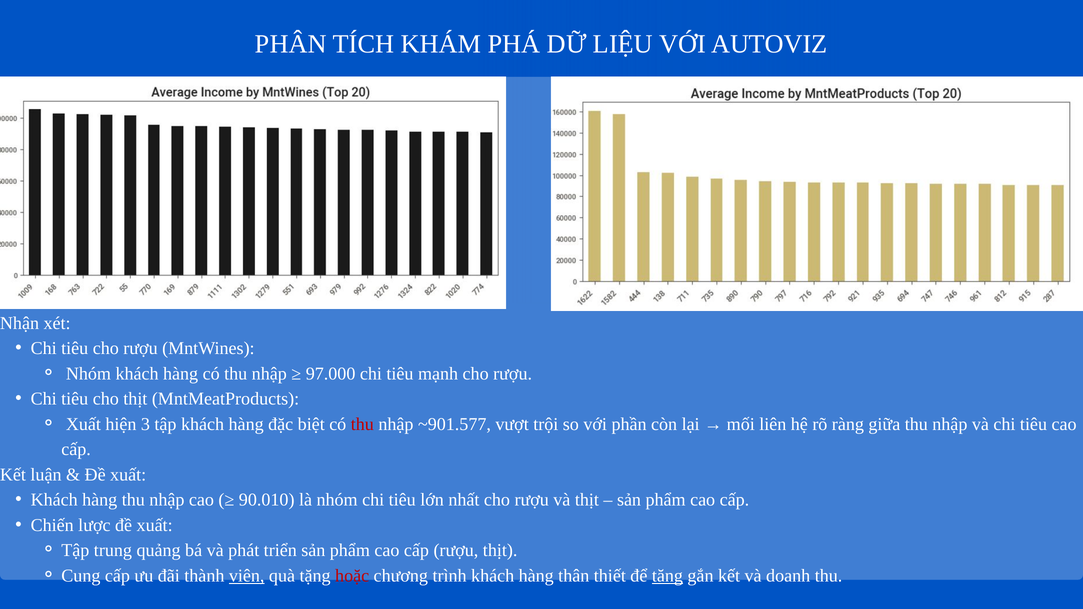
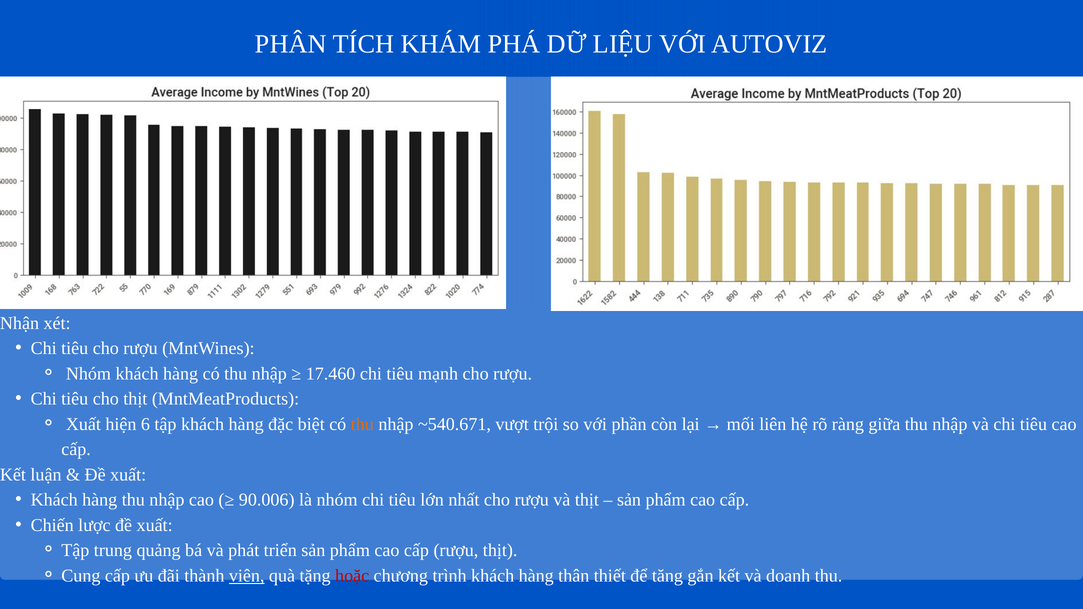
97.000: 97.000 -> 17.460 (331, 374)
3: 3 -> 6 (145, 424)
thu colour: red -> orange (362, 424)
~901.577: ~901.577 -> ~540.671 (454, 424)
90.010: 90.010 -> 90.006 (267, 500)
tăng underline: present -> none (667, 576)
